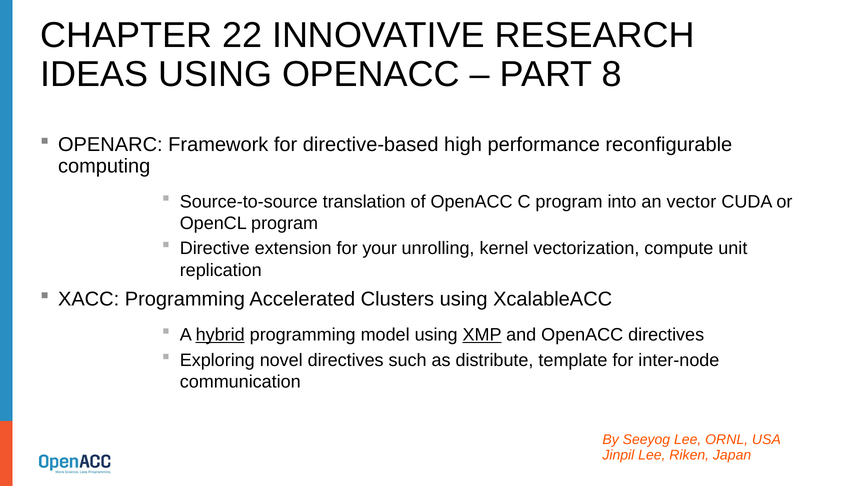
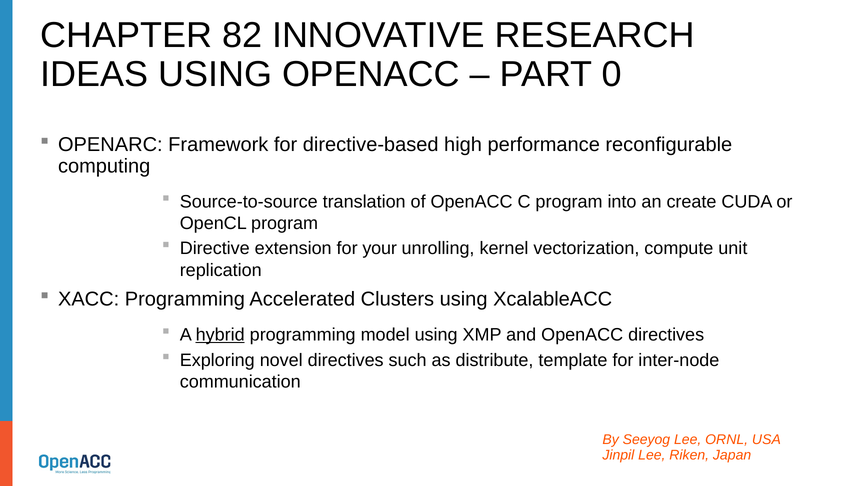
22: 22 -> 82 (242, 35)
8: 8 -> 0 (612, 74)
vector: vector -> create (691, 202)
XMP underline: present -> none (482, 335)
